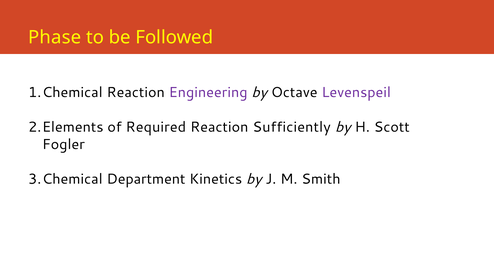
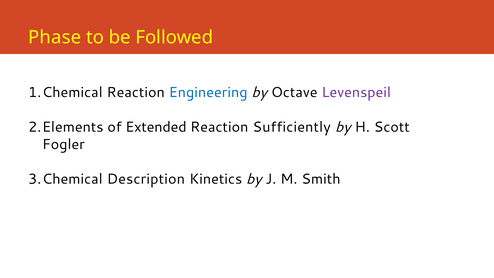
Engineering colour: purple -> blue (208, 92)
Required: Required -> Extended (156, 127)
Department: Department -> Description (146, 179)
